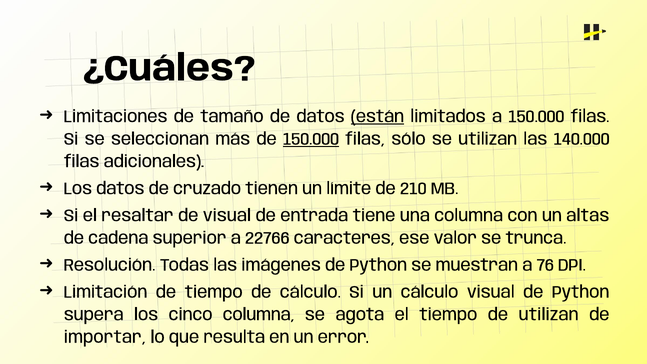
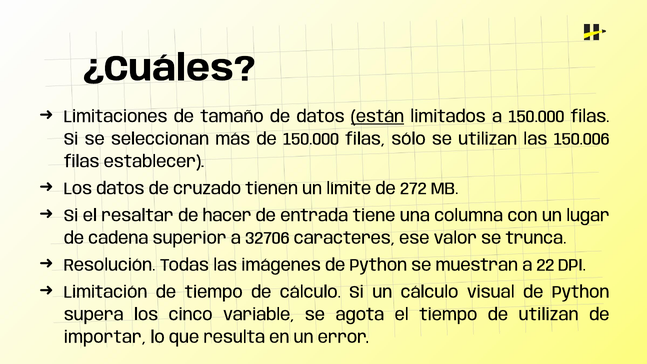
150.000 underline: present -> none (311, 139)
140.000: 140.000 -> 150.006 (582, 139)
adicionales: adicionales -> establecer (154, 162)
210: 210 -> 272 (413, 189)
de visual: visual -> hacer (227, 216)
altas: altas -> lugar (588, 216)
22766: 22766 -> 32706 (267, 238)
76: 76 -> 22 (545, 265)
cinco columna: columna -> variable (259, 315)
